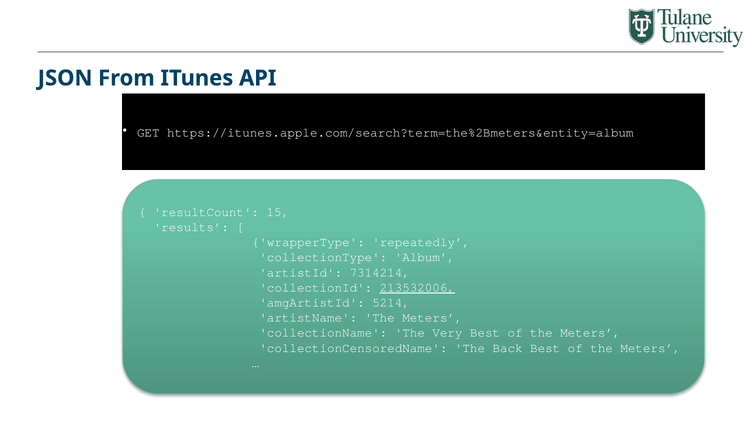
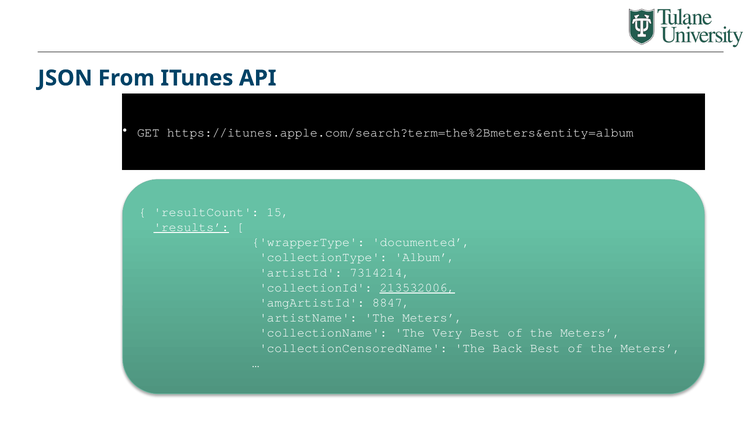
results underline: none -> present (191, 227)
repeatedly: repeatedly -> documented (421, 242)
5214: 5214 -> 8847 (391, 302)
